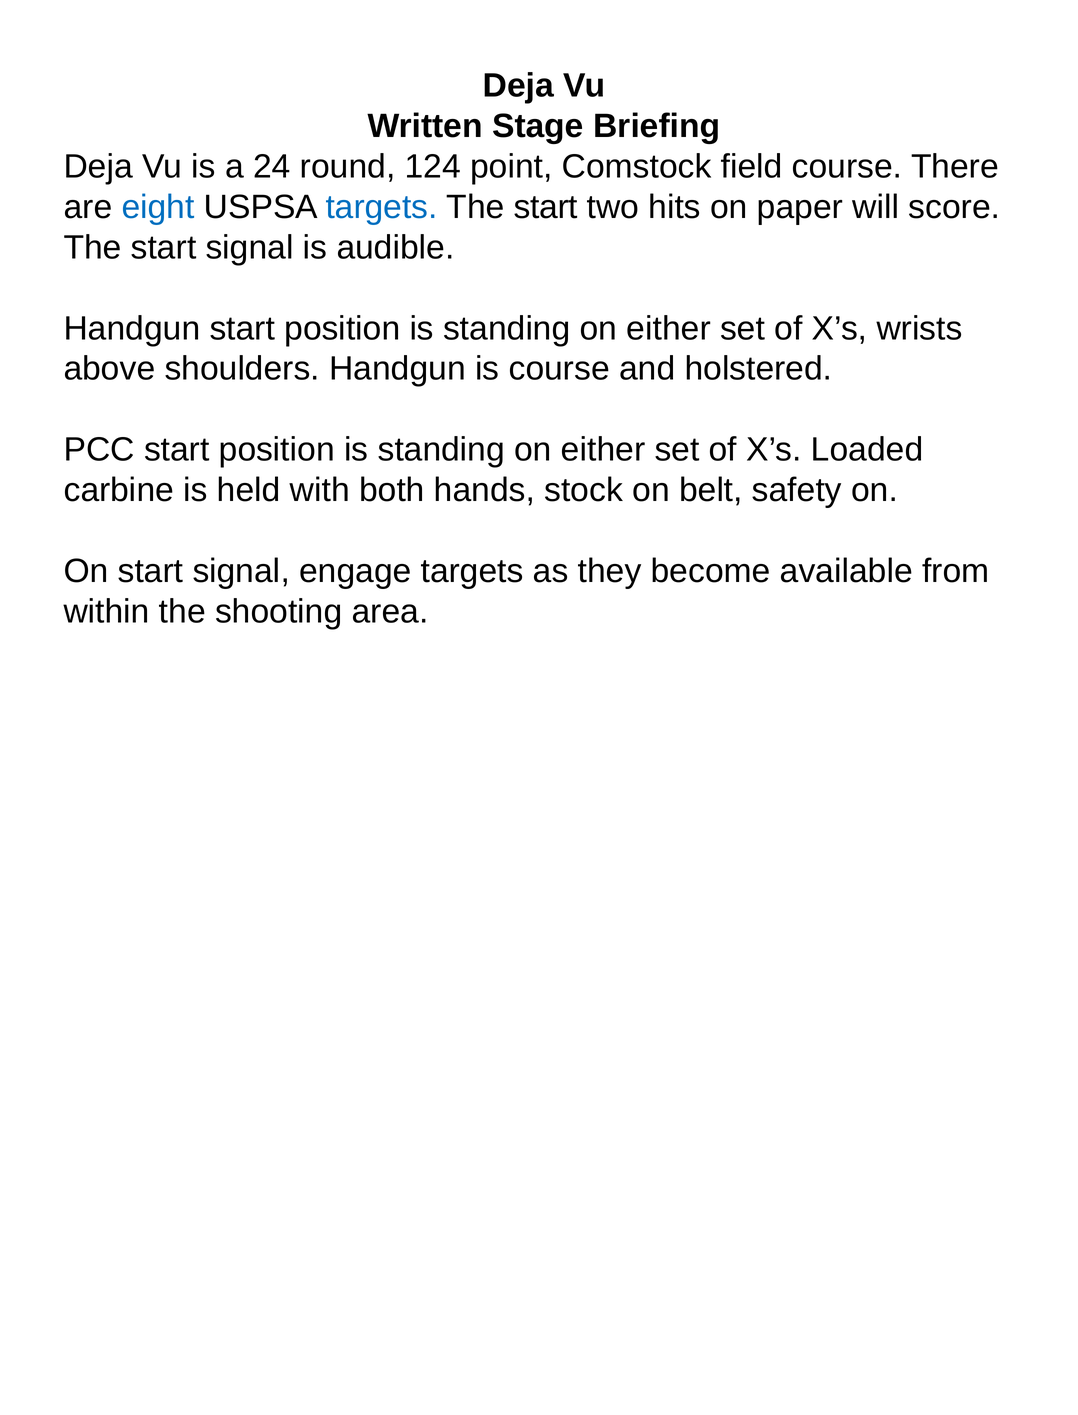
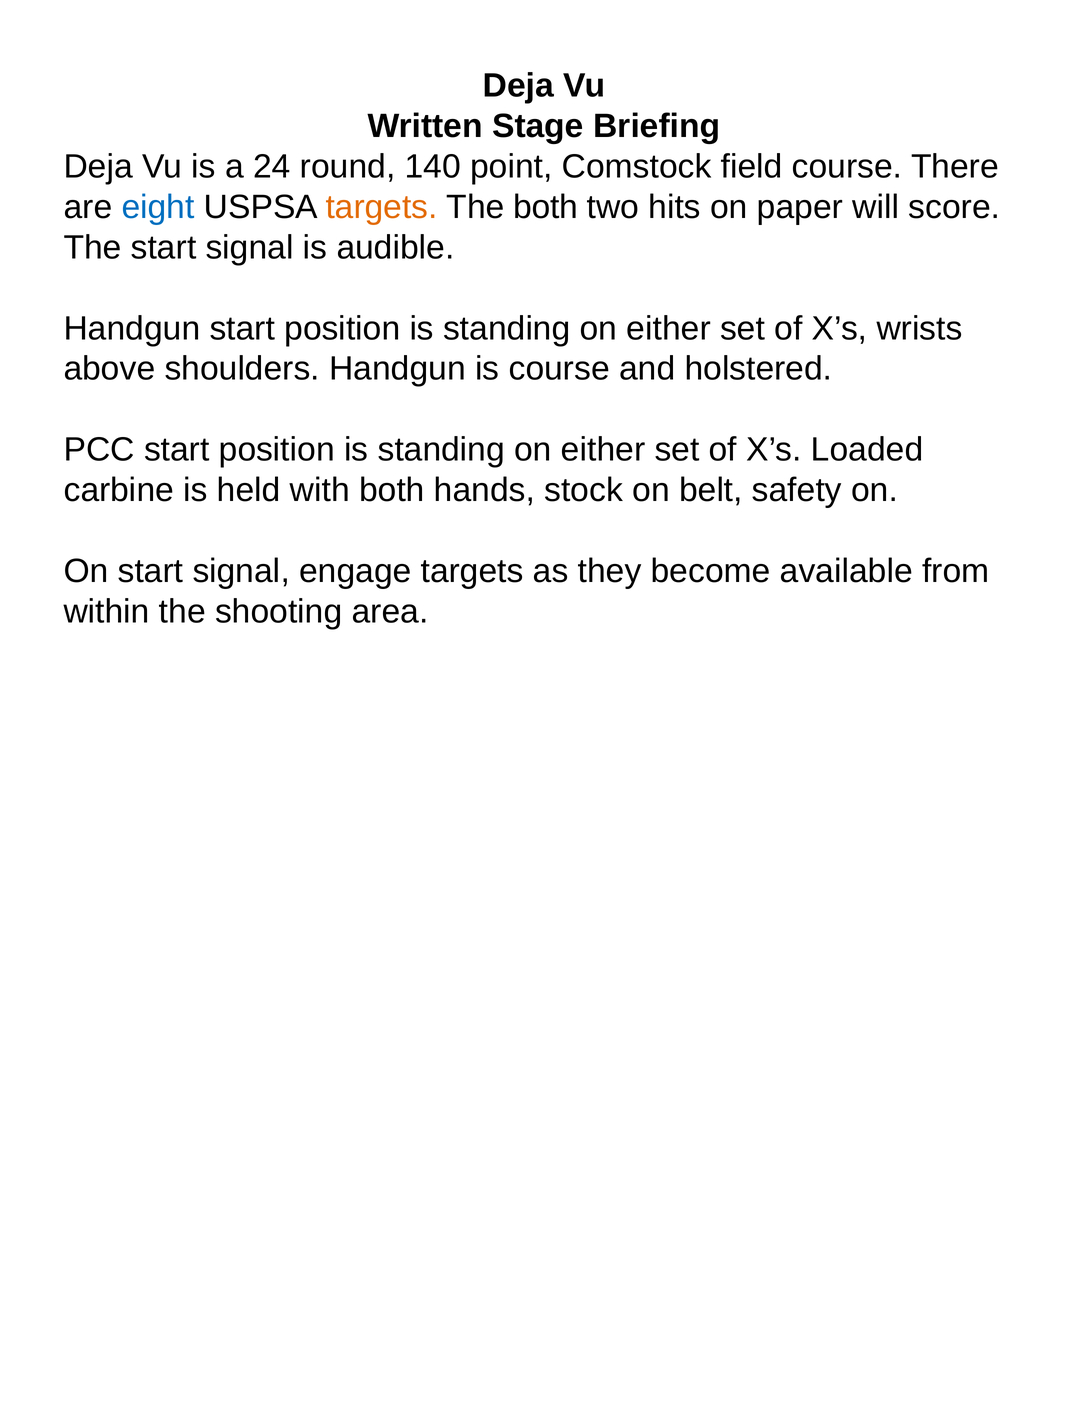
124: 124 -> 140 (433, 167)
targets colour: blue -> orange (382, 207)
start: start -> both (546, 207)
